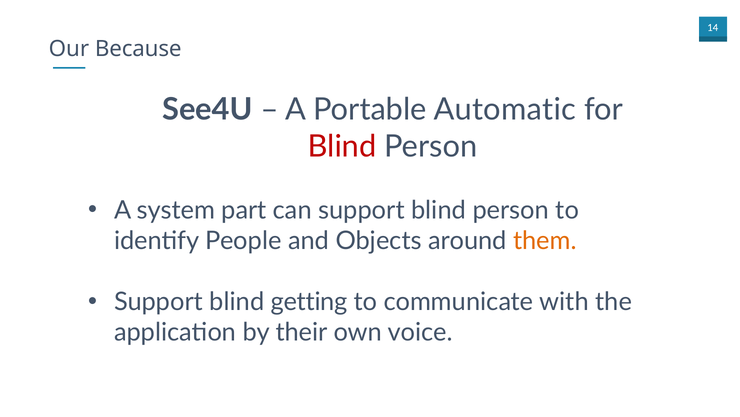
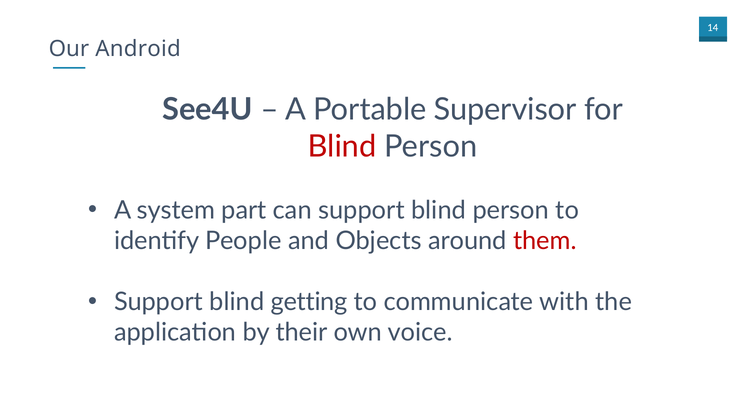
Because: Because -> Android (138, 49)
Automatic: Automatic -> Supervisor (505, 109)
them colour: orange -> red (545, 240)
